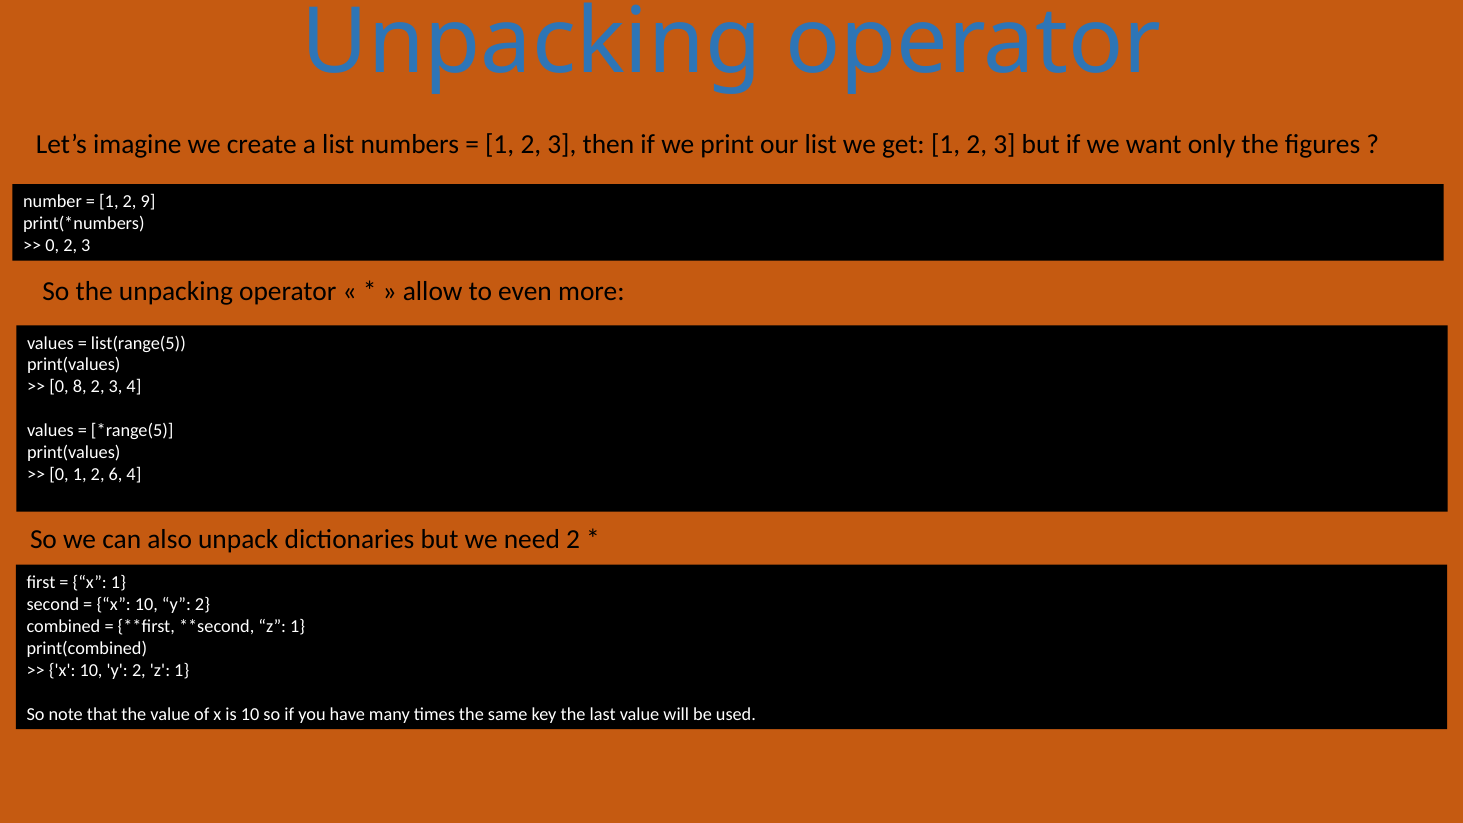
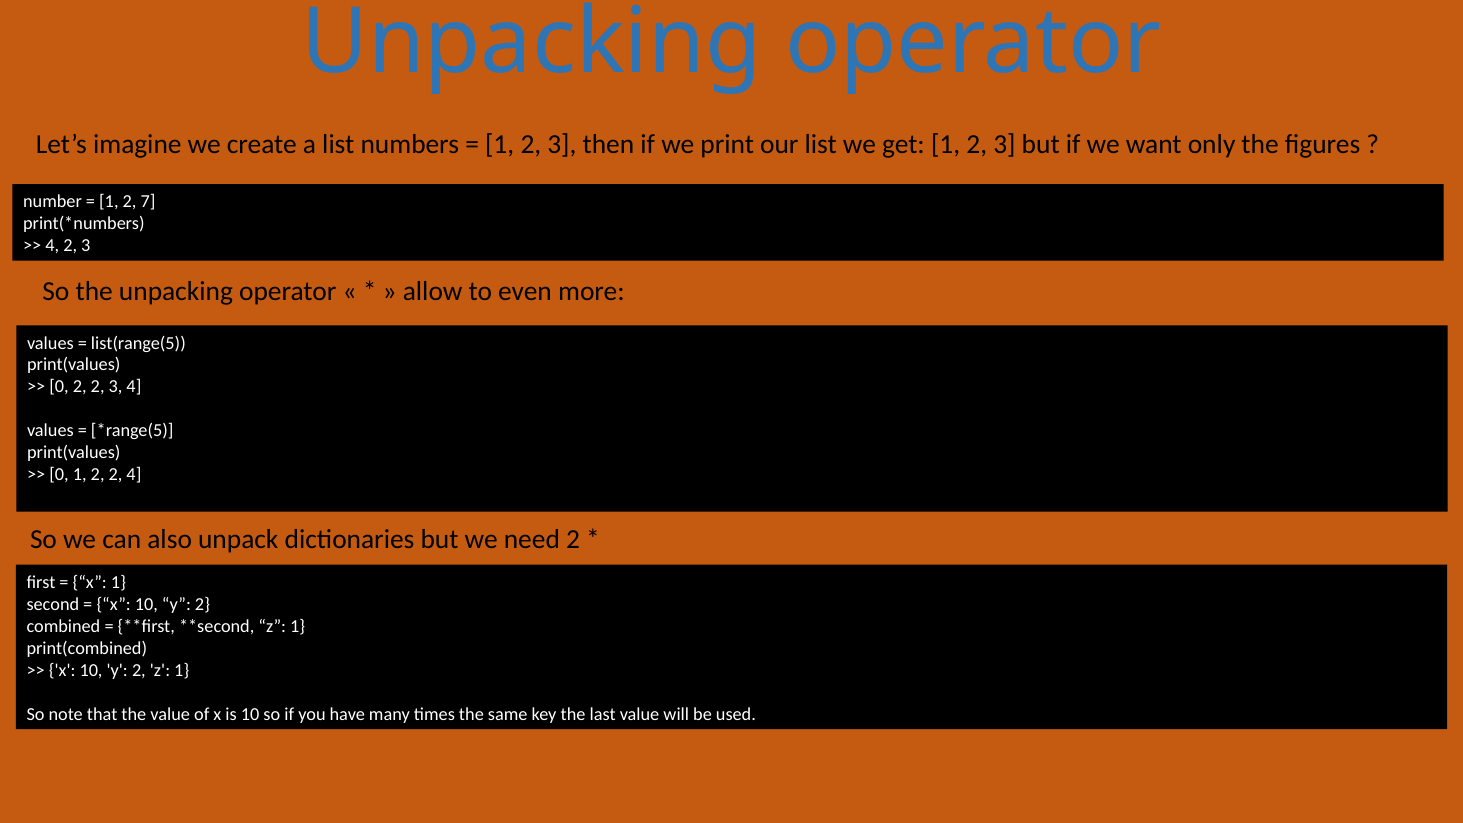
9: 9 -> 7 (148, 202)
0: 0 -> 4 (52, 246)
0 8: 8 -> 2 (80, 387)
1 2 6: 6 -> 2 (116, 475)
